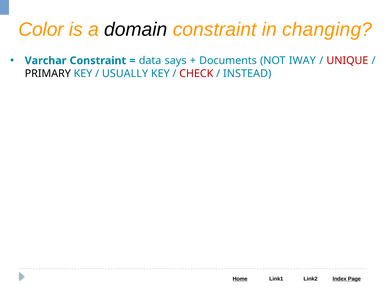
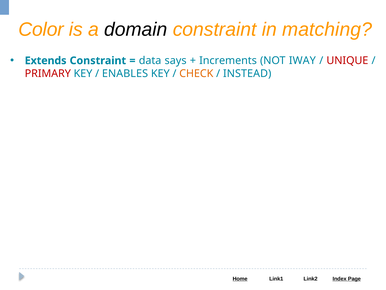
changing: changing -> matching (327, 29)
Varchar: Varchar -> Extends (46, 61)
Documents: Documents -> Increments (228, 61)
PRIMARY colour: black -> red (48, 73)
USUALLY: USUALLY -> ENABLES (125, 73)
CHECK colour: red -> orange (196, 73)
